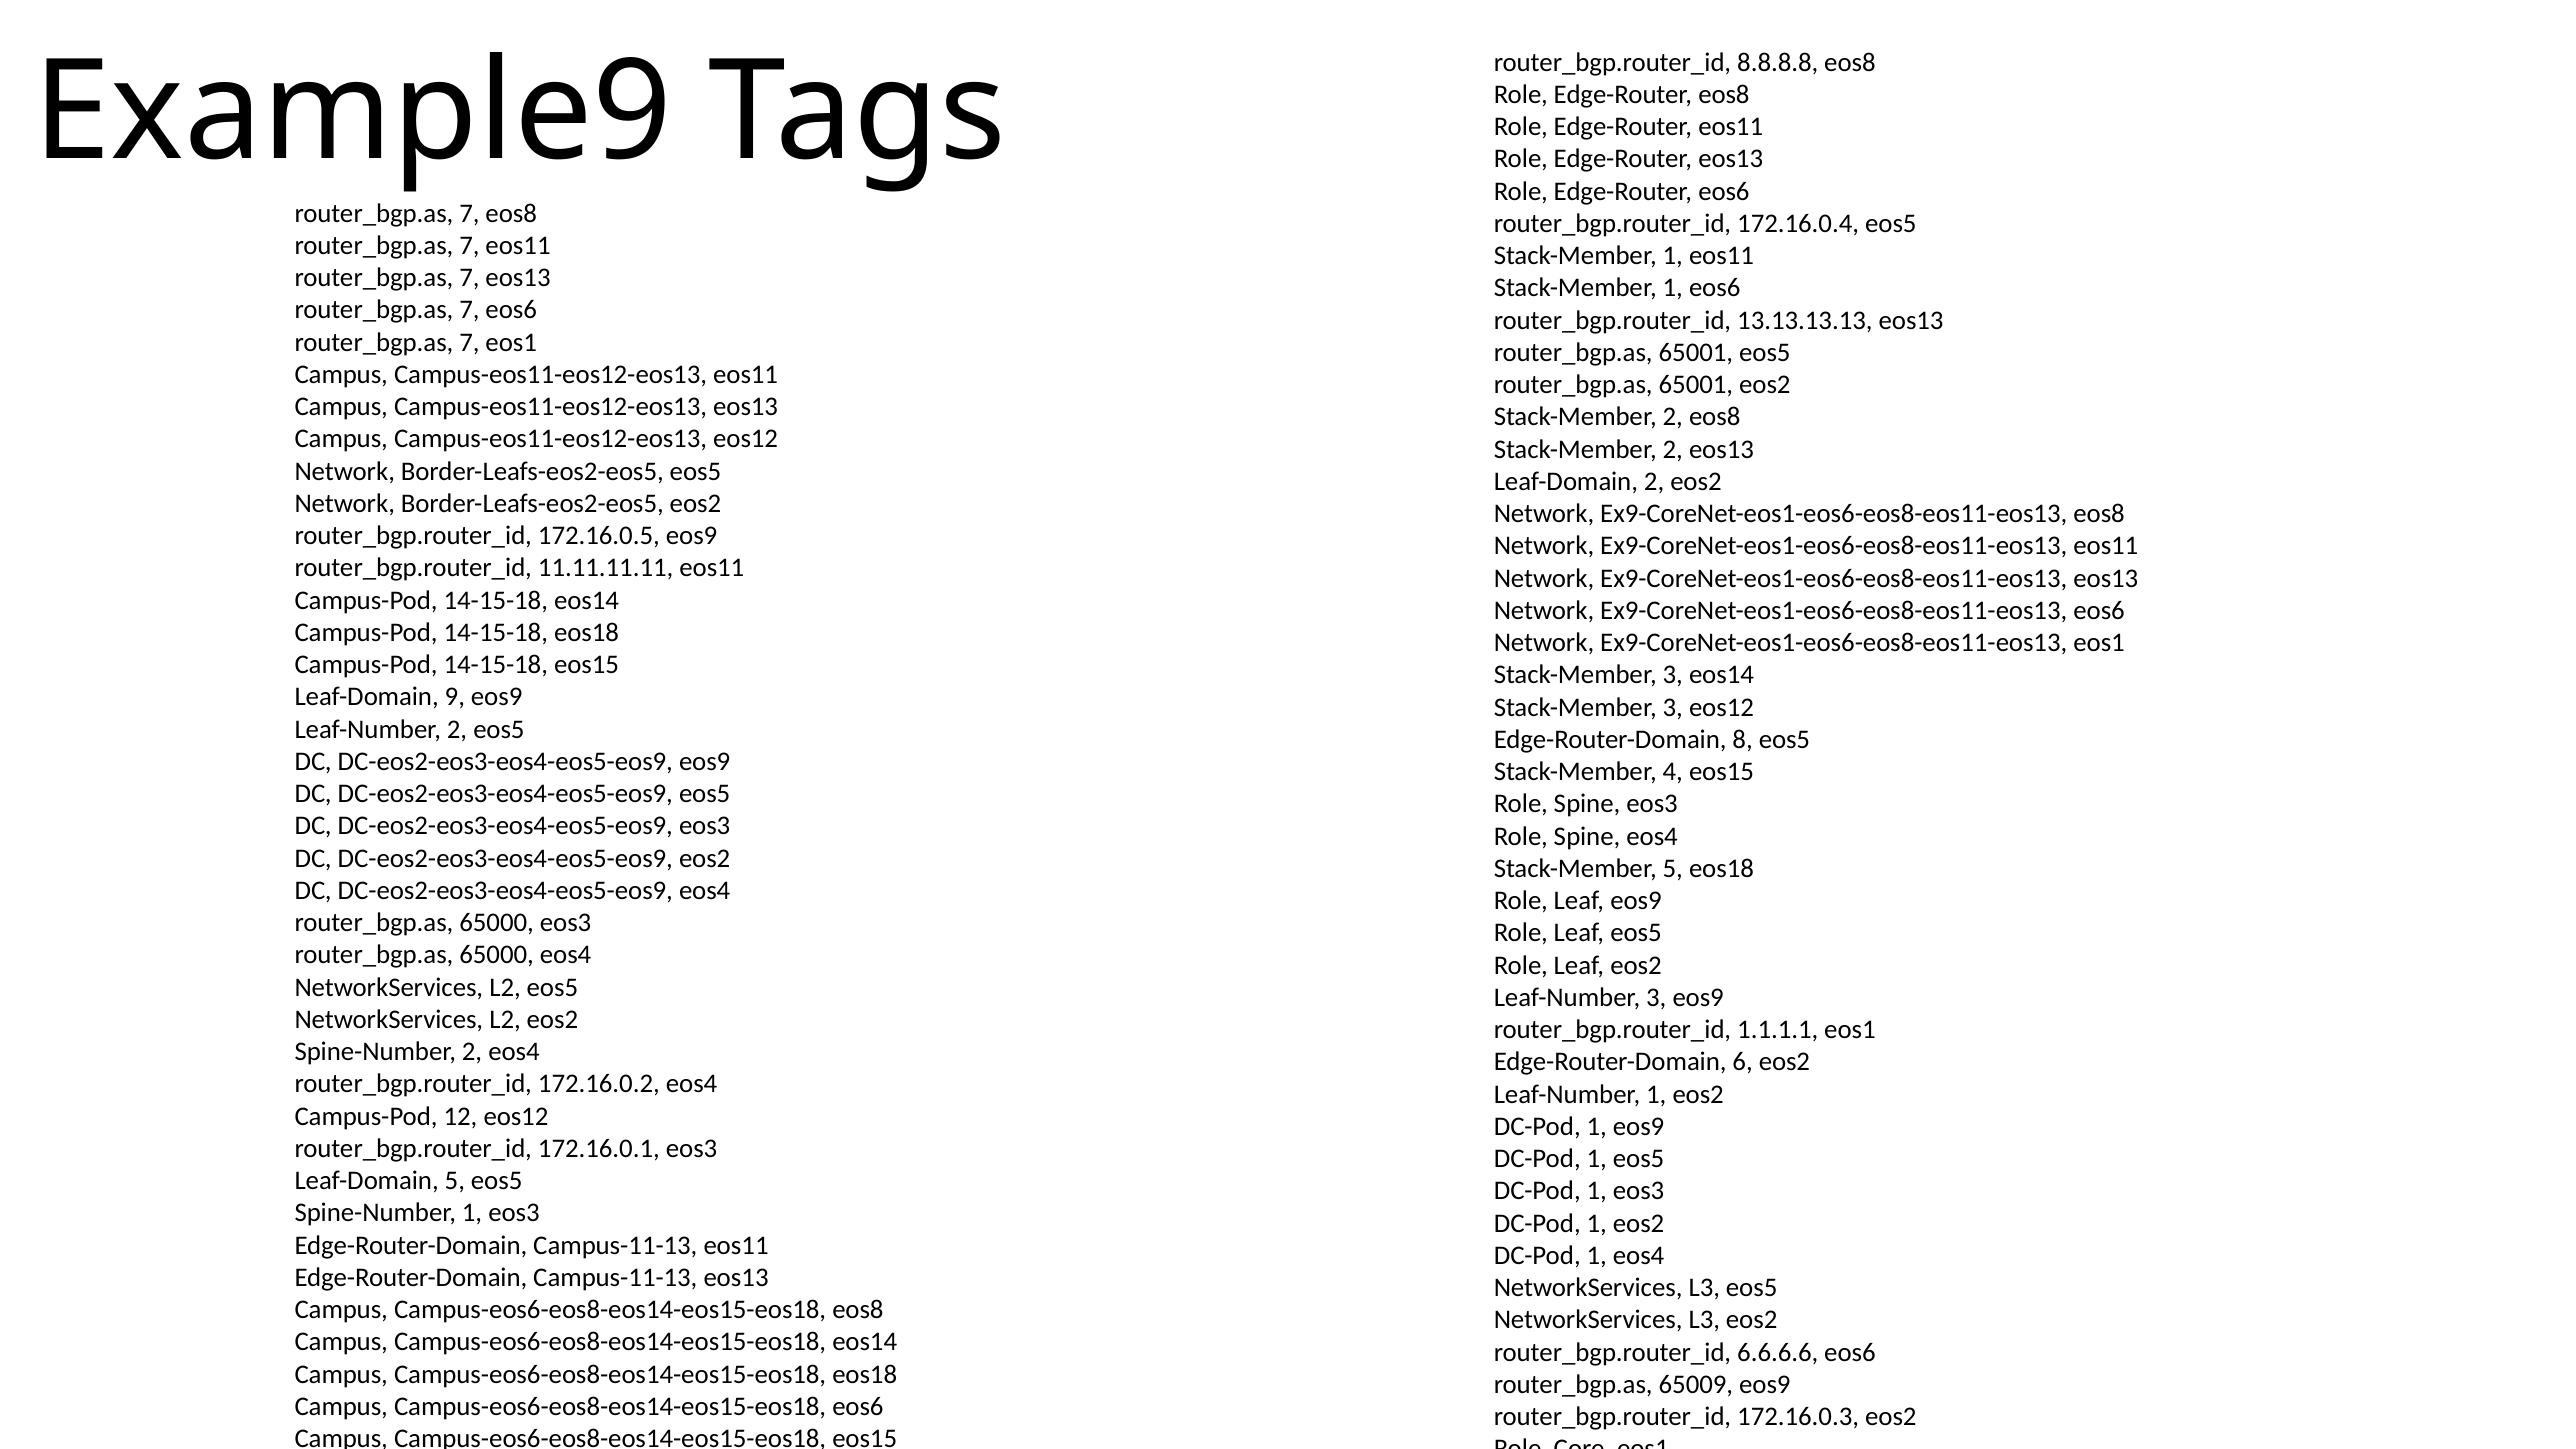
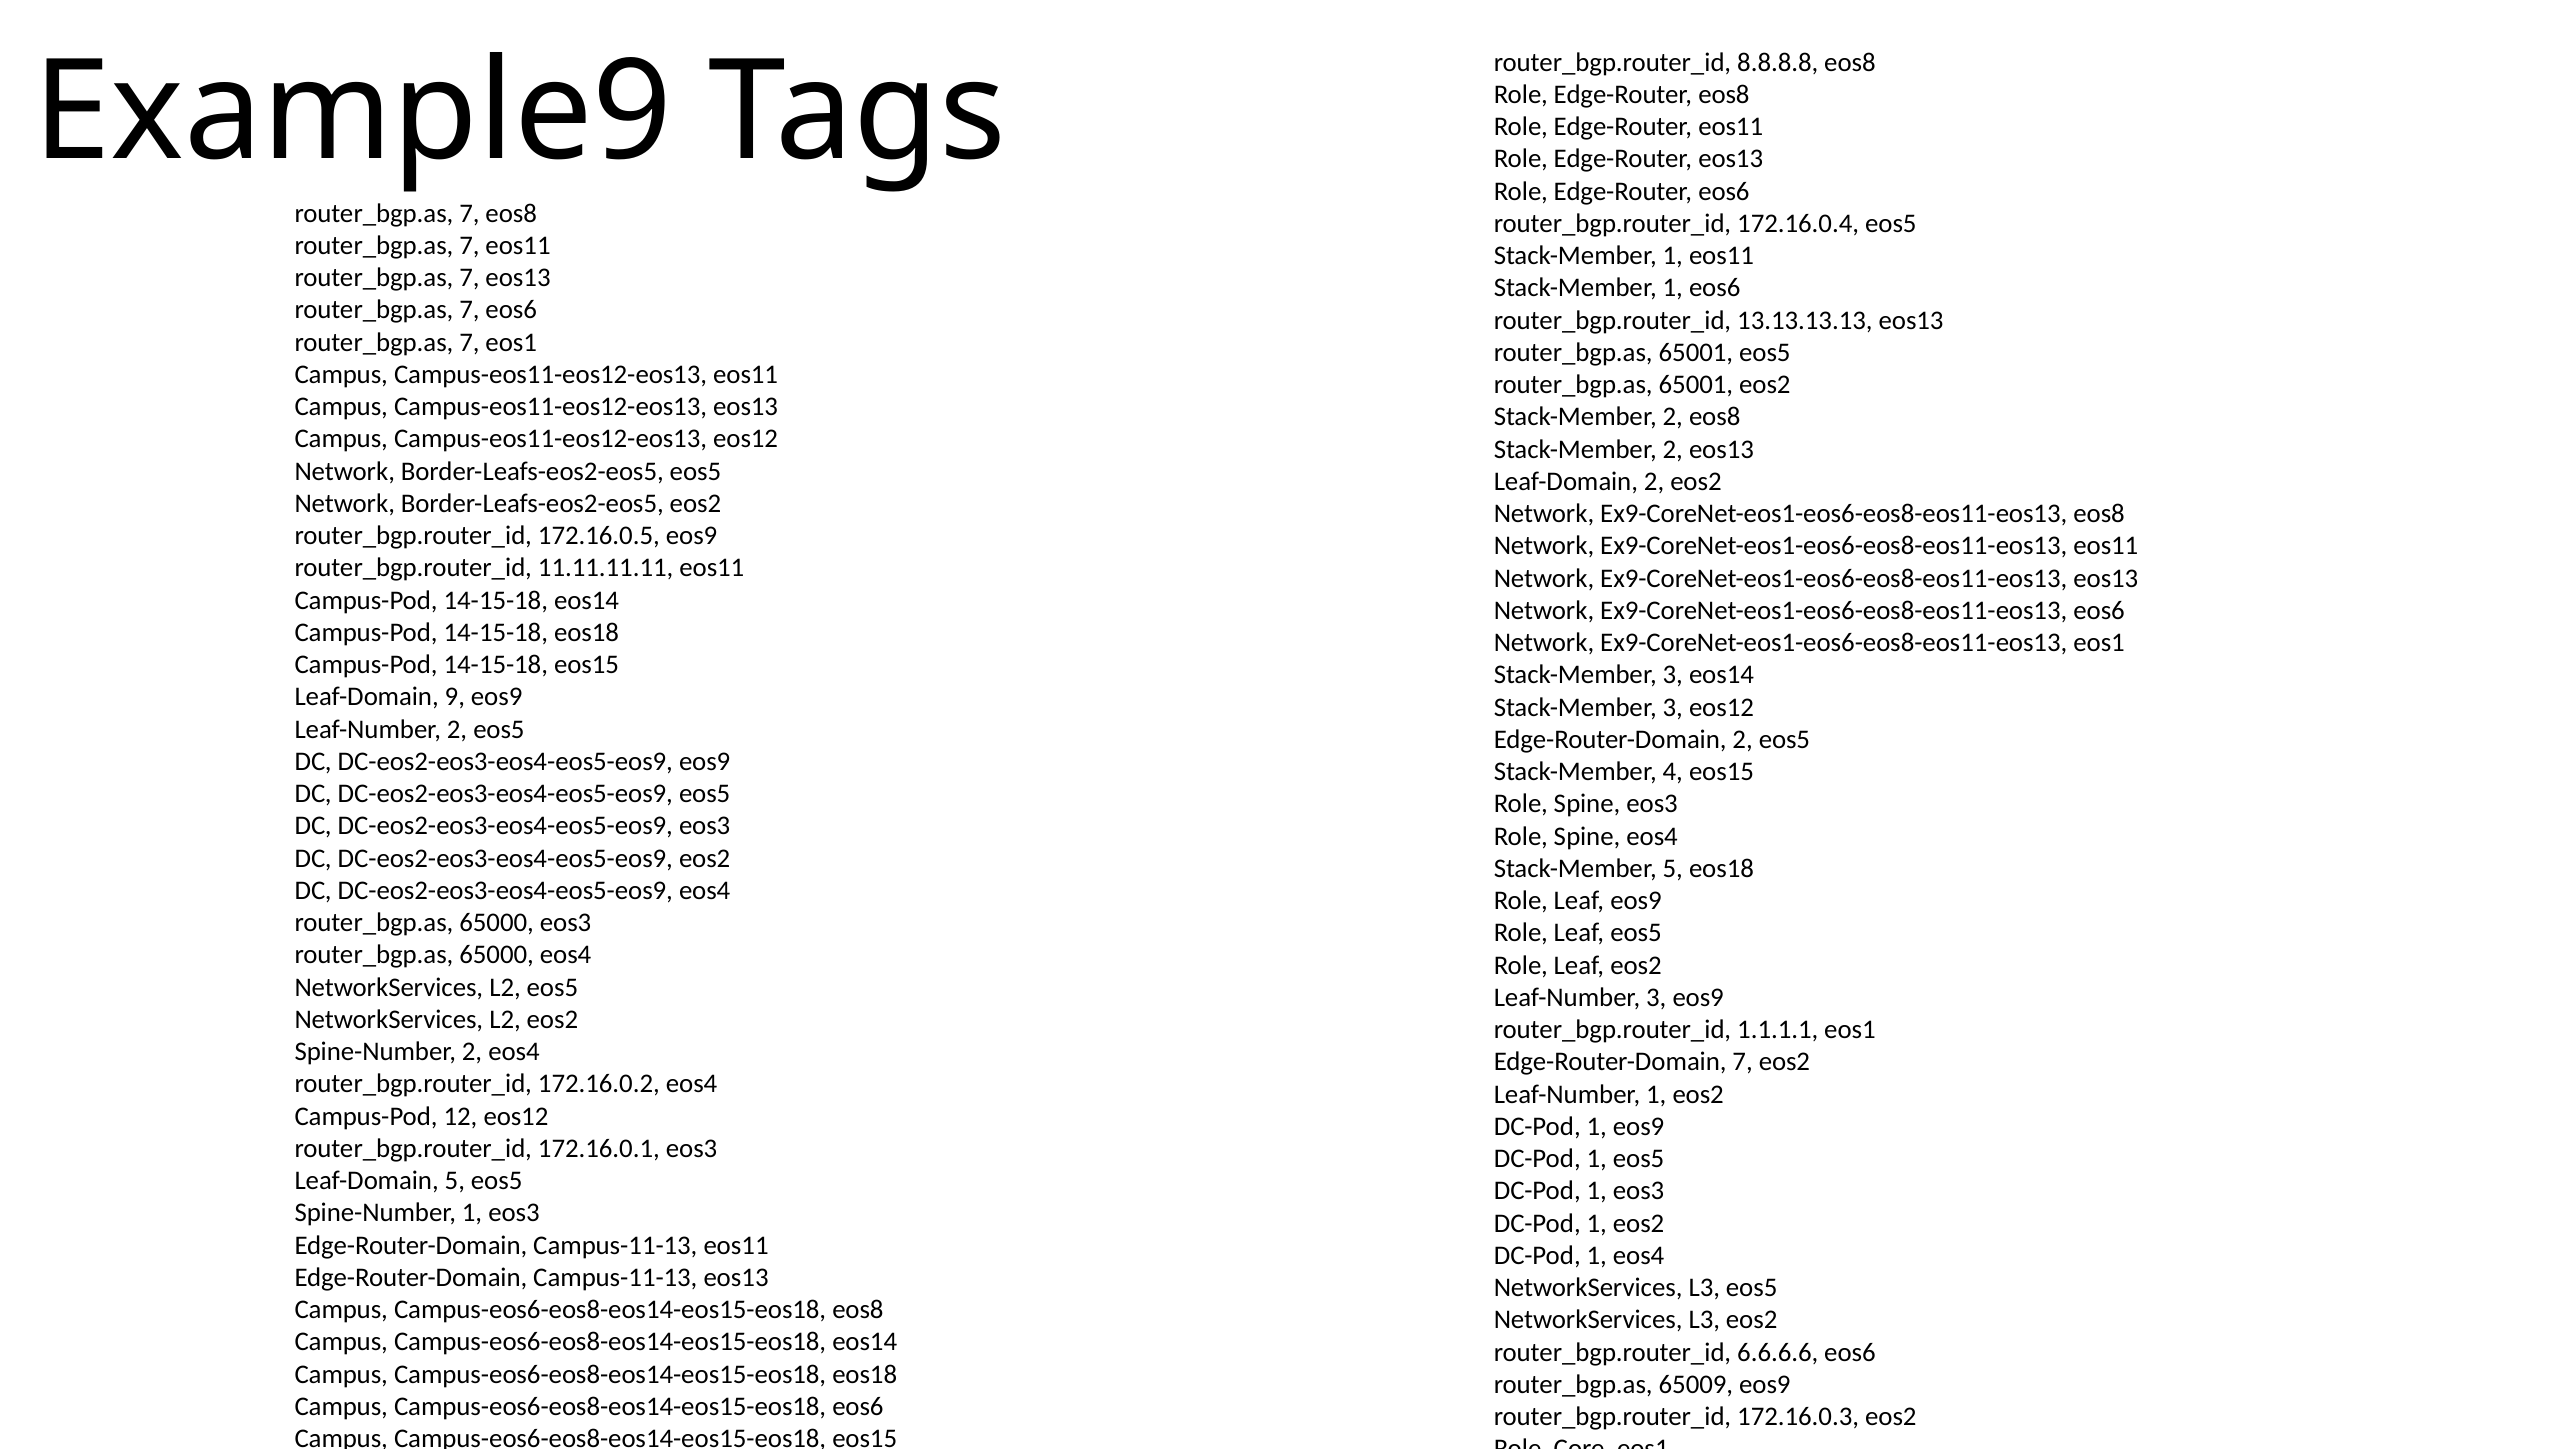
Edge-Router-Domain 8: 8 -> 2 (1743, 740)
Edge-Router-Domain 6: 6 -> 7 (1743, 1062)
